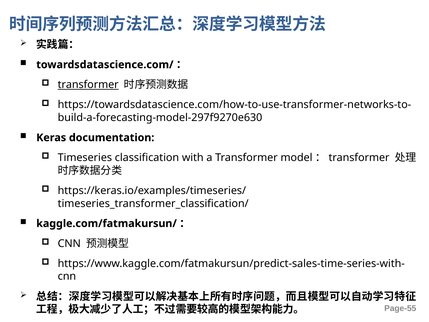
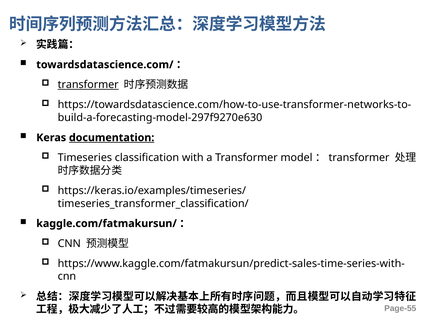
documentation underline: none -> present (112, 138)
